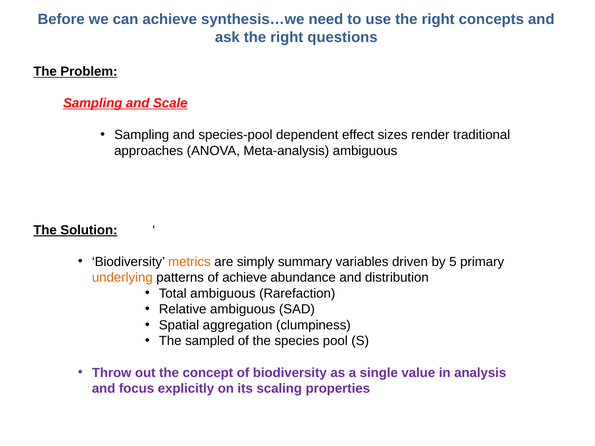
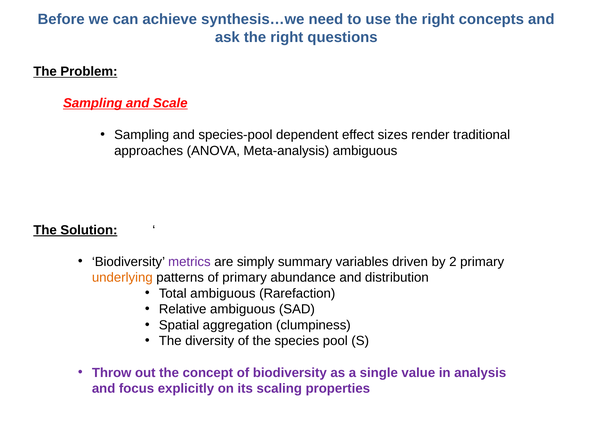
metrics colour: orange -> purple (189, 262)
5: 5 -> 2 (453, 262)
of achieve: achieve -> primary (245, 278)
sampled: sampled -> diversity (210, 341)
